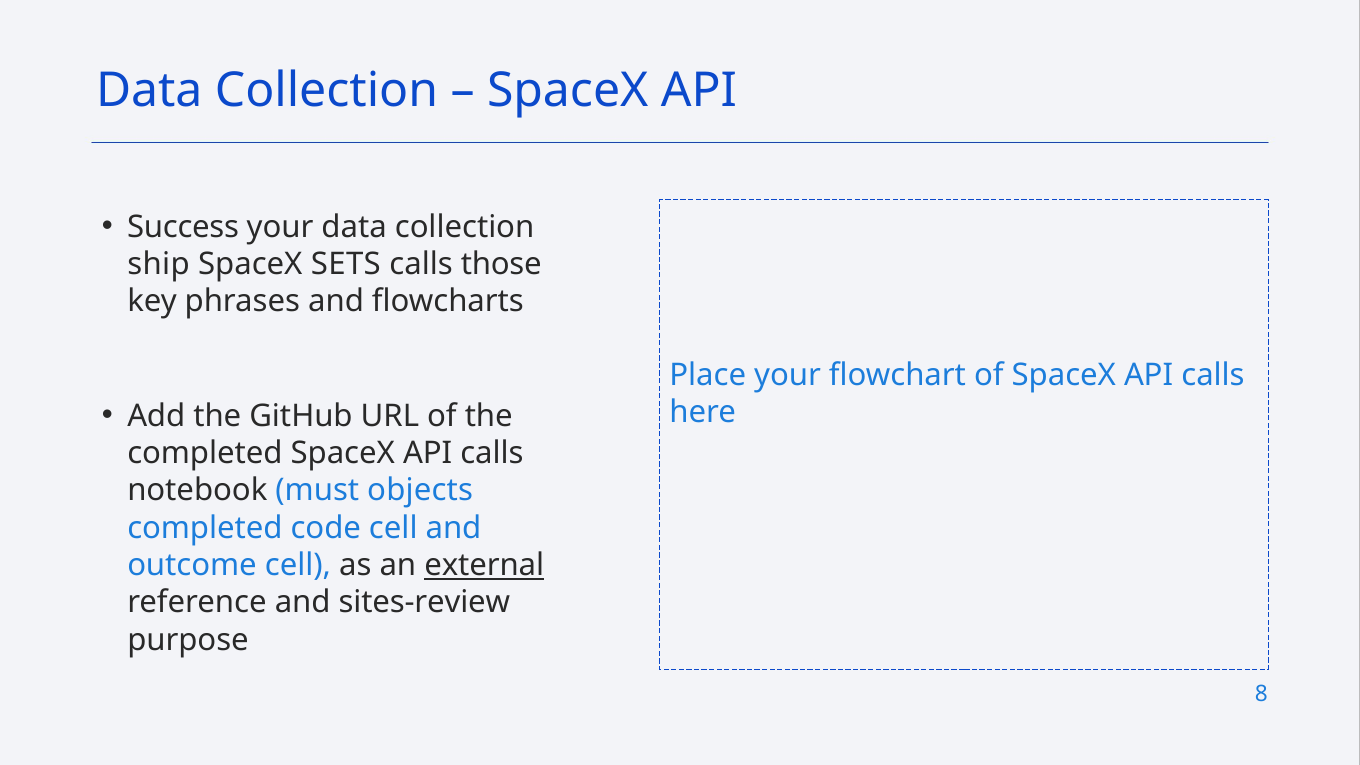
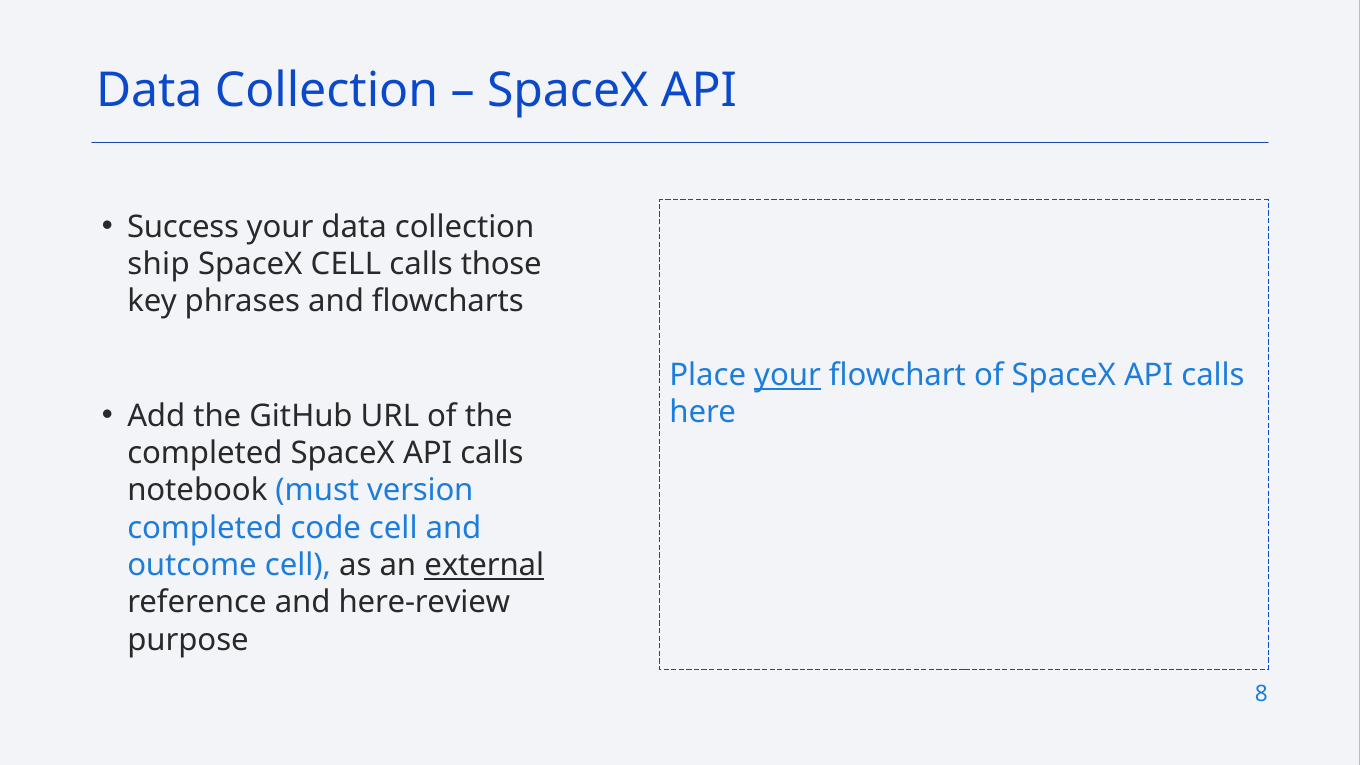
SpaceX SETS: SETS -> CELL (346, 264)
your underline: none -> present (788, 375)
objects: objects -> version (420, 491)
sites-review: sites-review -> here-review (424, 603)
